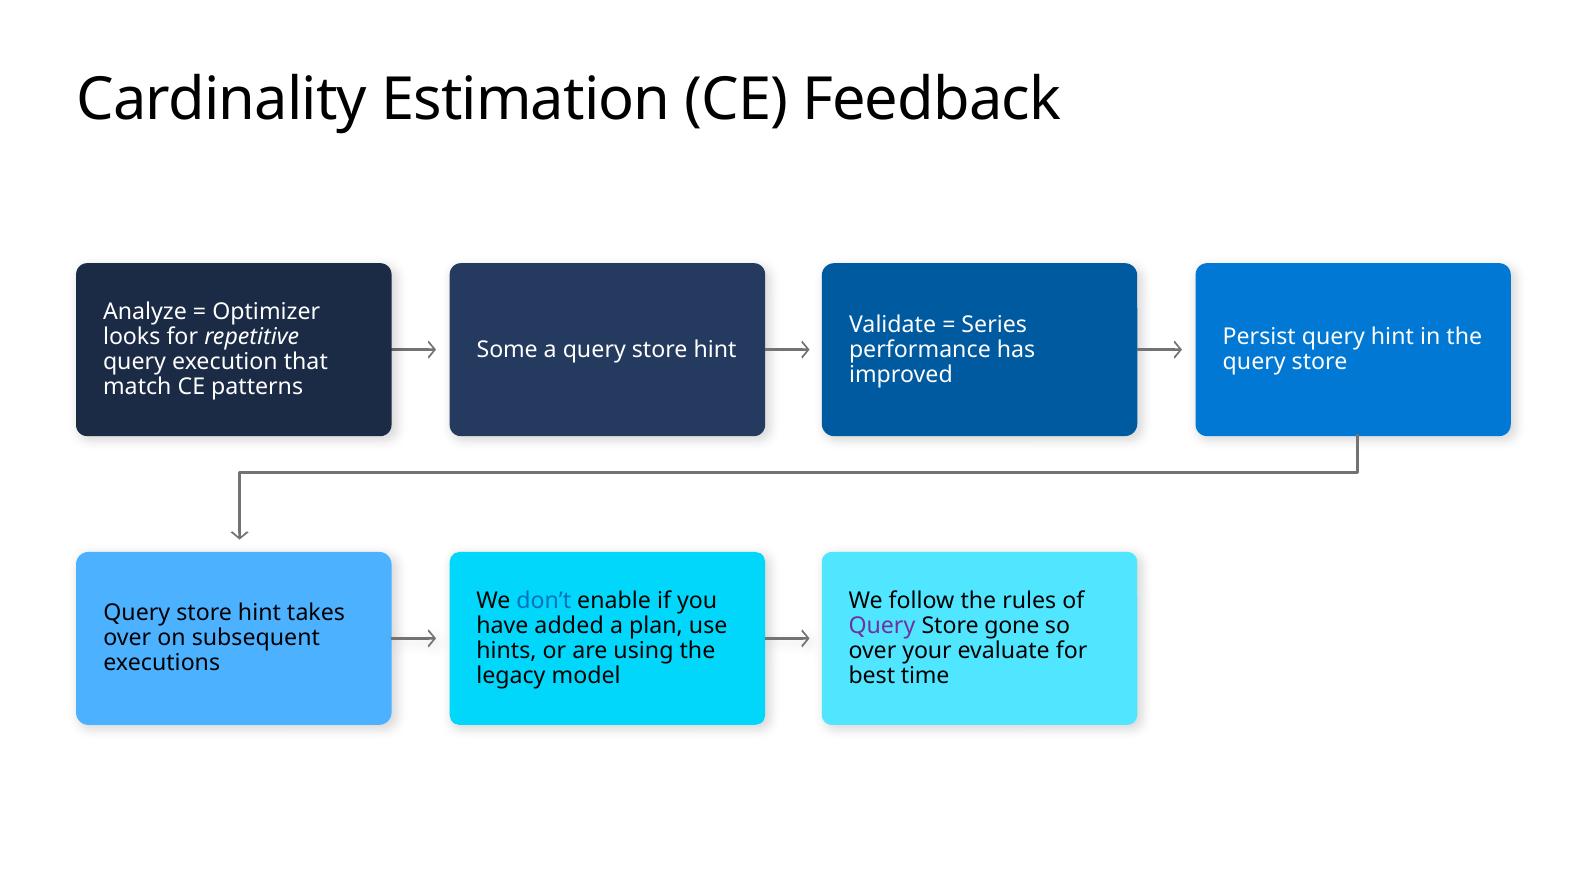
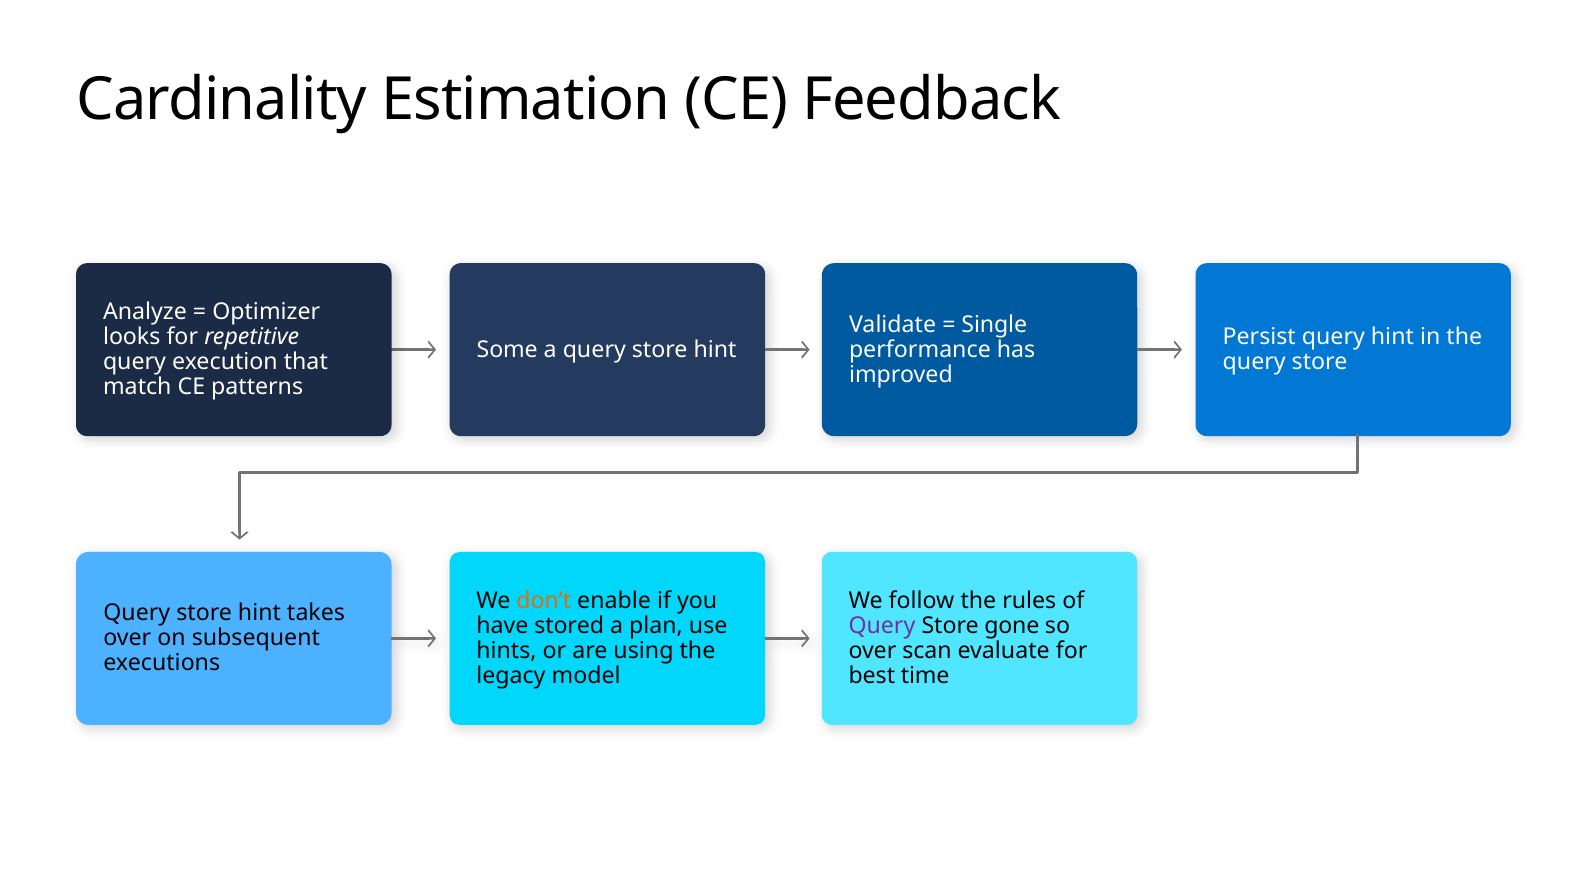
Series: Series -> Single (994, 324)
don’t colour: blue -> orange (544, 600)
added: added -> stored (569, 625)
your: your -> scan (927, 651)
